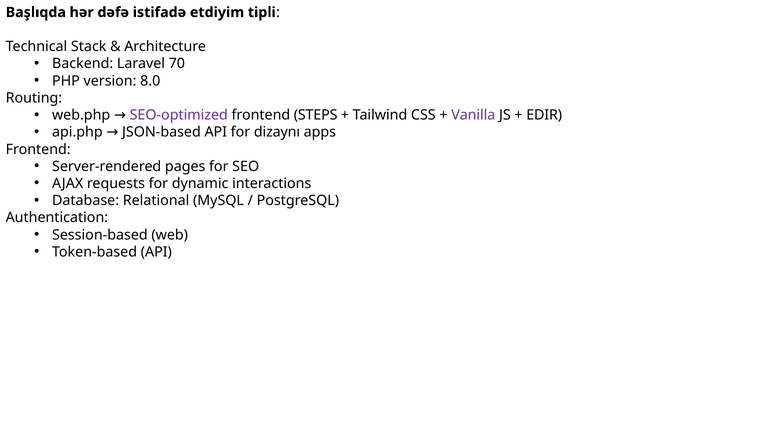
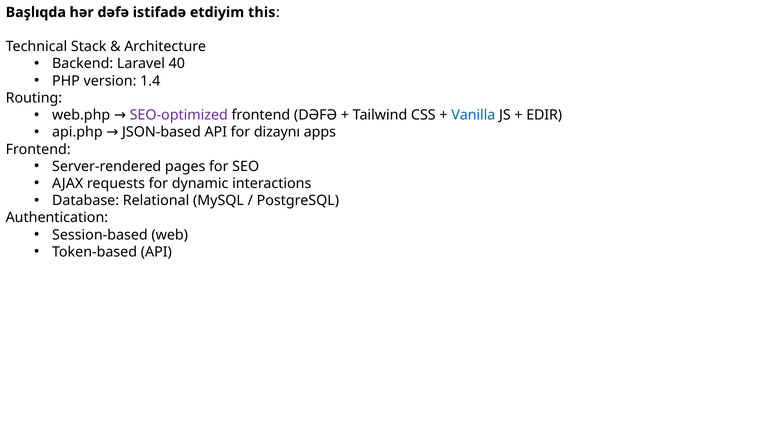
tipli: tipli -> this (262, 12)
70: 70 -> 40 (177, 64)
8.0: 8.0 -> 1.4 (150, 81)
frontend STEPS: STEPS -> DƏFƏ (316, 115)
Vanilla colour: purple -> blue (473, 115)
